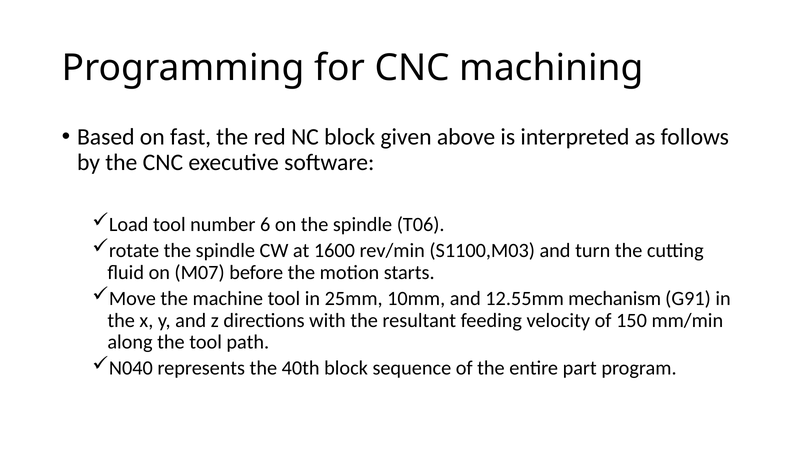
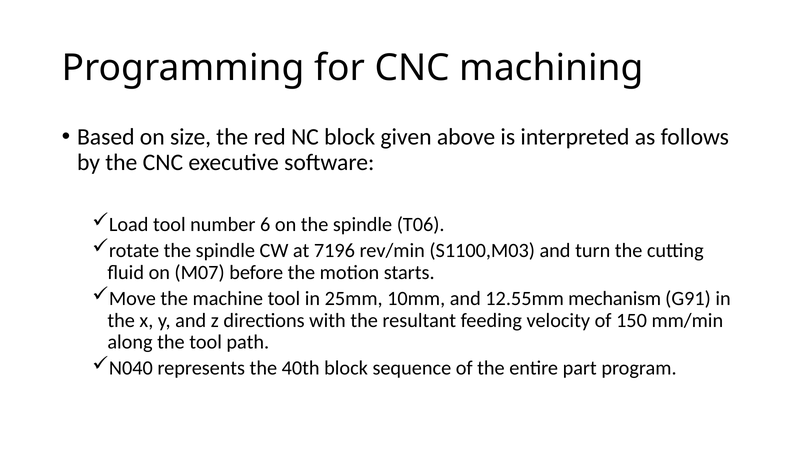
fast: fast -> size (191, 137)
1600: 1600 -> 7196 (334, 251)
